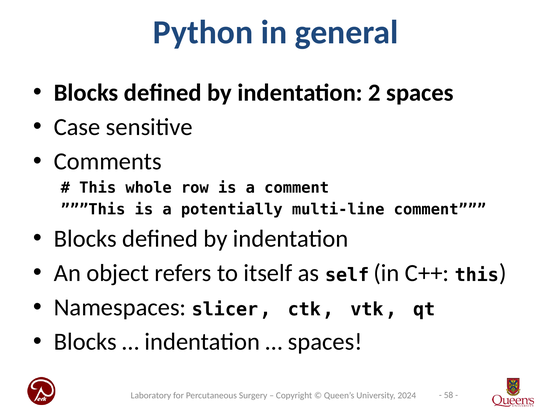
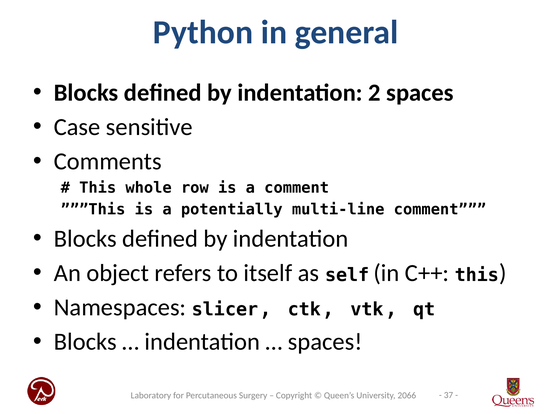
58: 58 -> 37 (449, 395)
2024: 2024 -> 2066 (407, 395)
